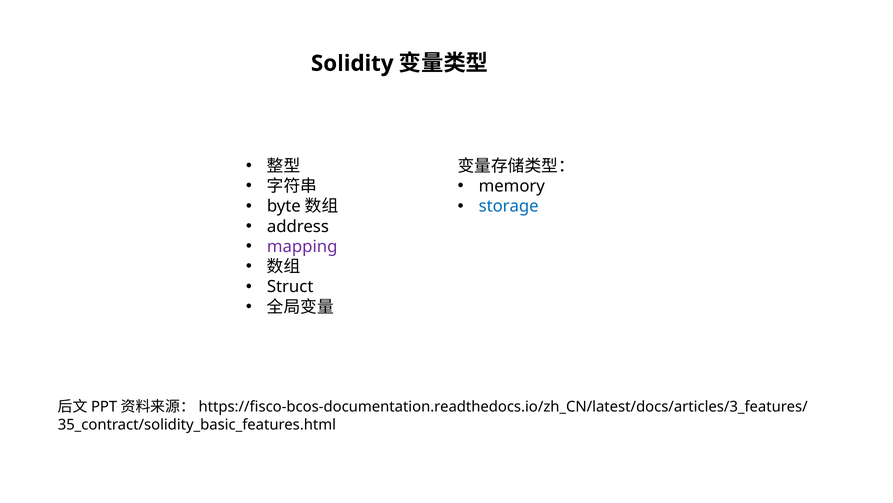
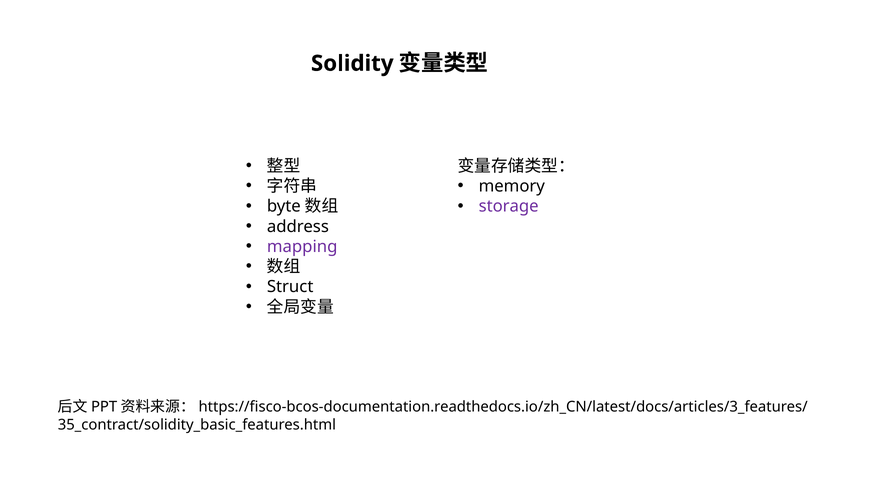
storage colour: blue -> purple (509, 206)
